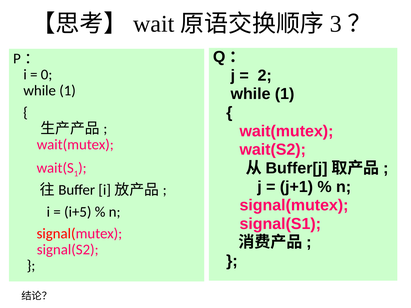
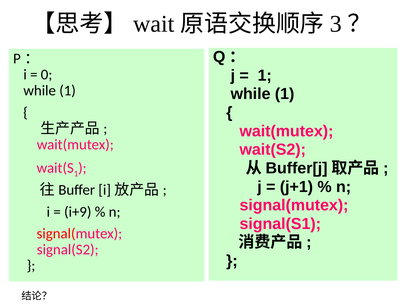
2: 2 -> 1 (265, 76)
i+5: i+5 -> i+9 (78, 212)
